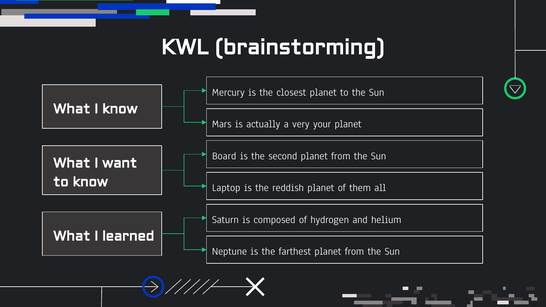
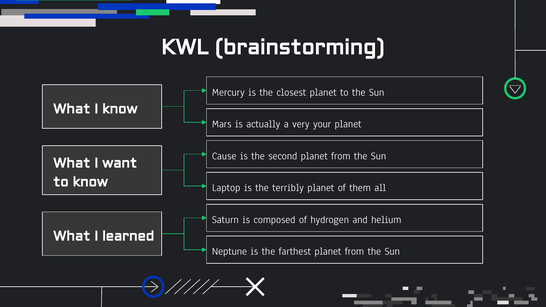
Board: Board -> Cause (224, 156)
reddish: reddish -> terribly (288, 188)
